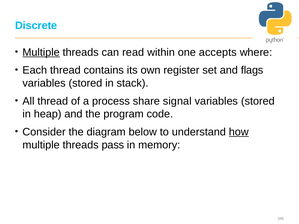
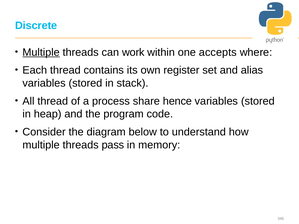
read: read -> work (133, 52)
flags: flags -> alias (252, 70)
signal: signal -> hence (177, 101)
how underline: present -> none (239, 132)
